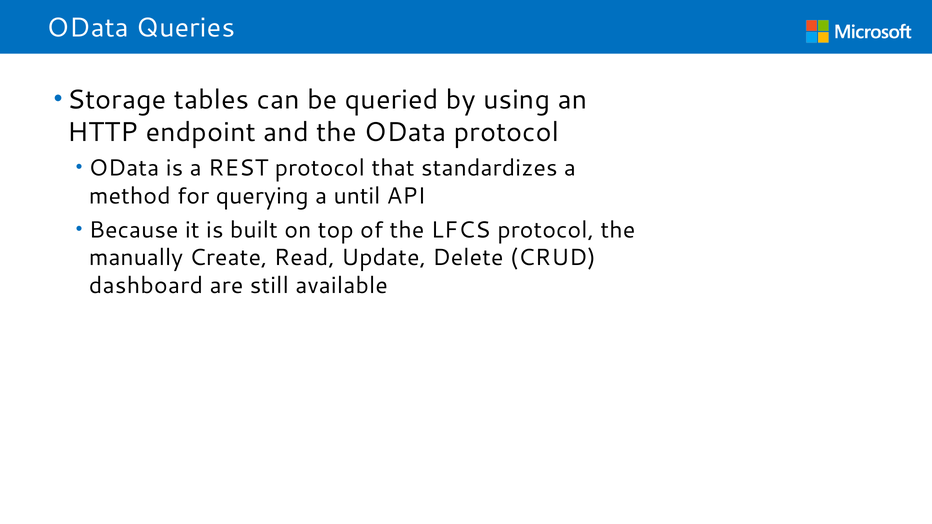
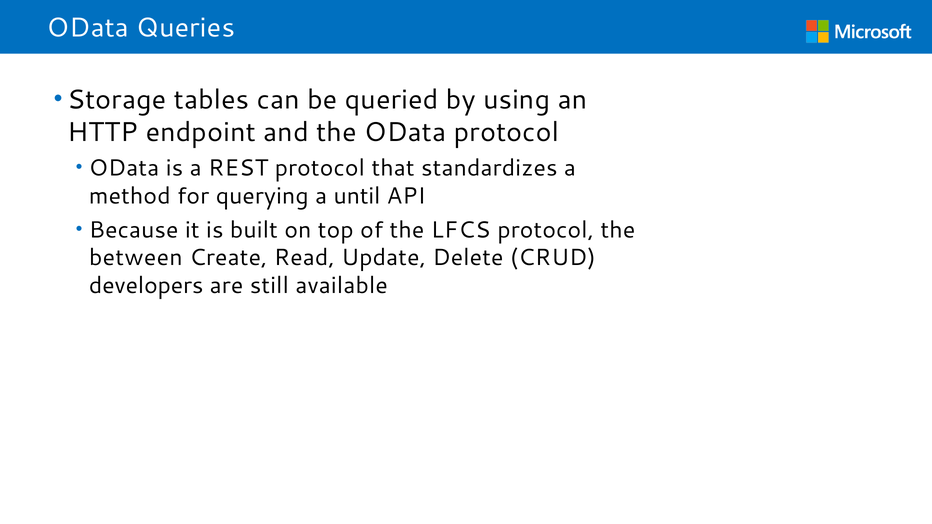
manually: manually -> between (136, 258)
dashboard: dashboard -> developers (146, 286)
